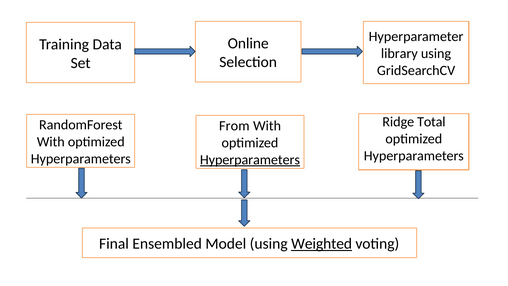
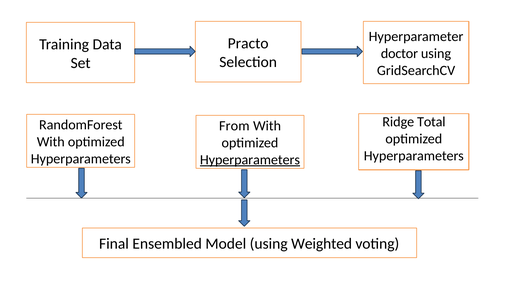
Online: Online -> Practo (248, 43)
library: library -> doctor (399, 53)
Weighted underline: present -> none (322, 244)
